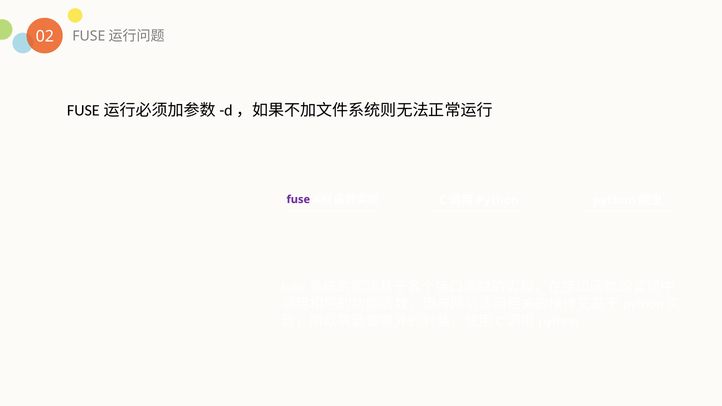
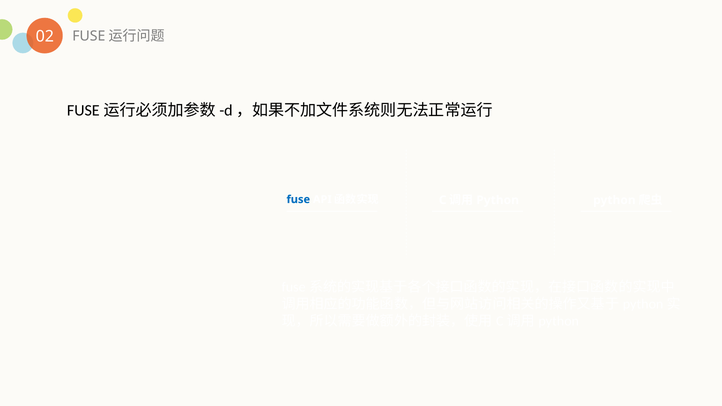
fuse colour: purple -> blue (298, 199)
